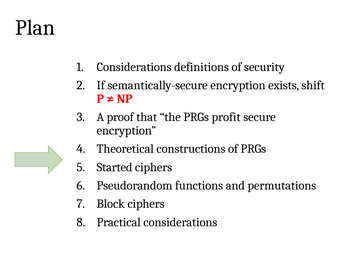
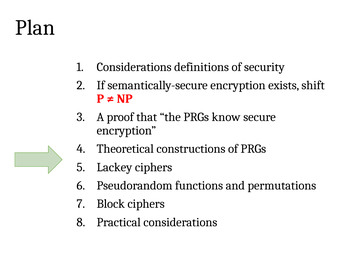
profit: profit -> know (226, 117)
Started: Started -> Lackey (114, 167)
